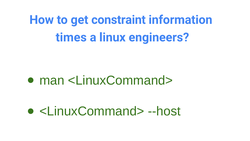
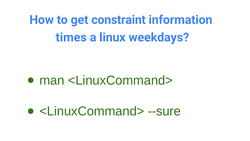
engineers: engineers -> weekdays (159, 37)
--host: --host -> --sure (164, 111)
